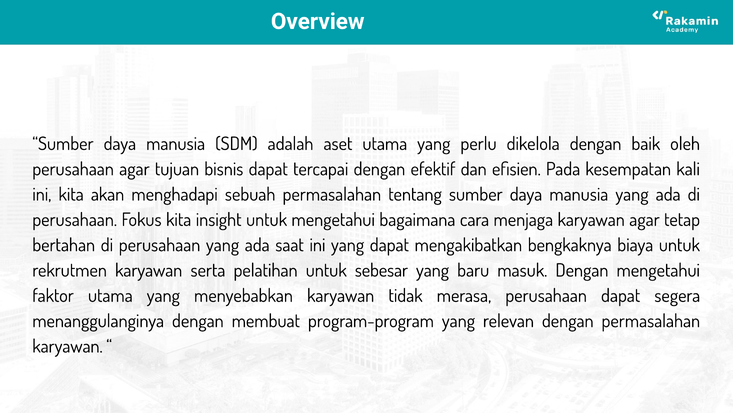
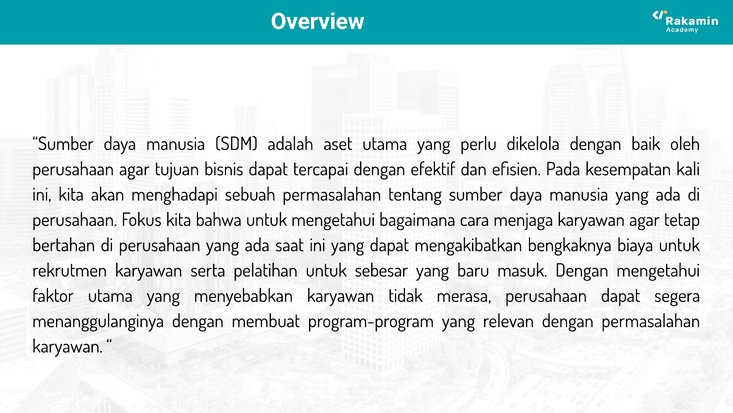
insight: insight -> bahwa (219, 220)
